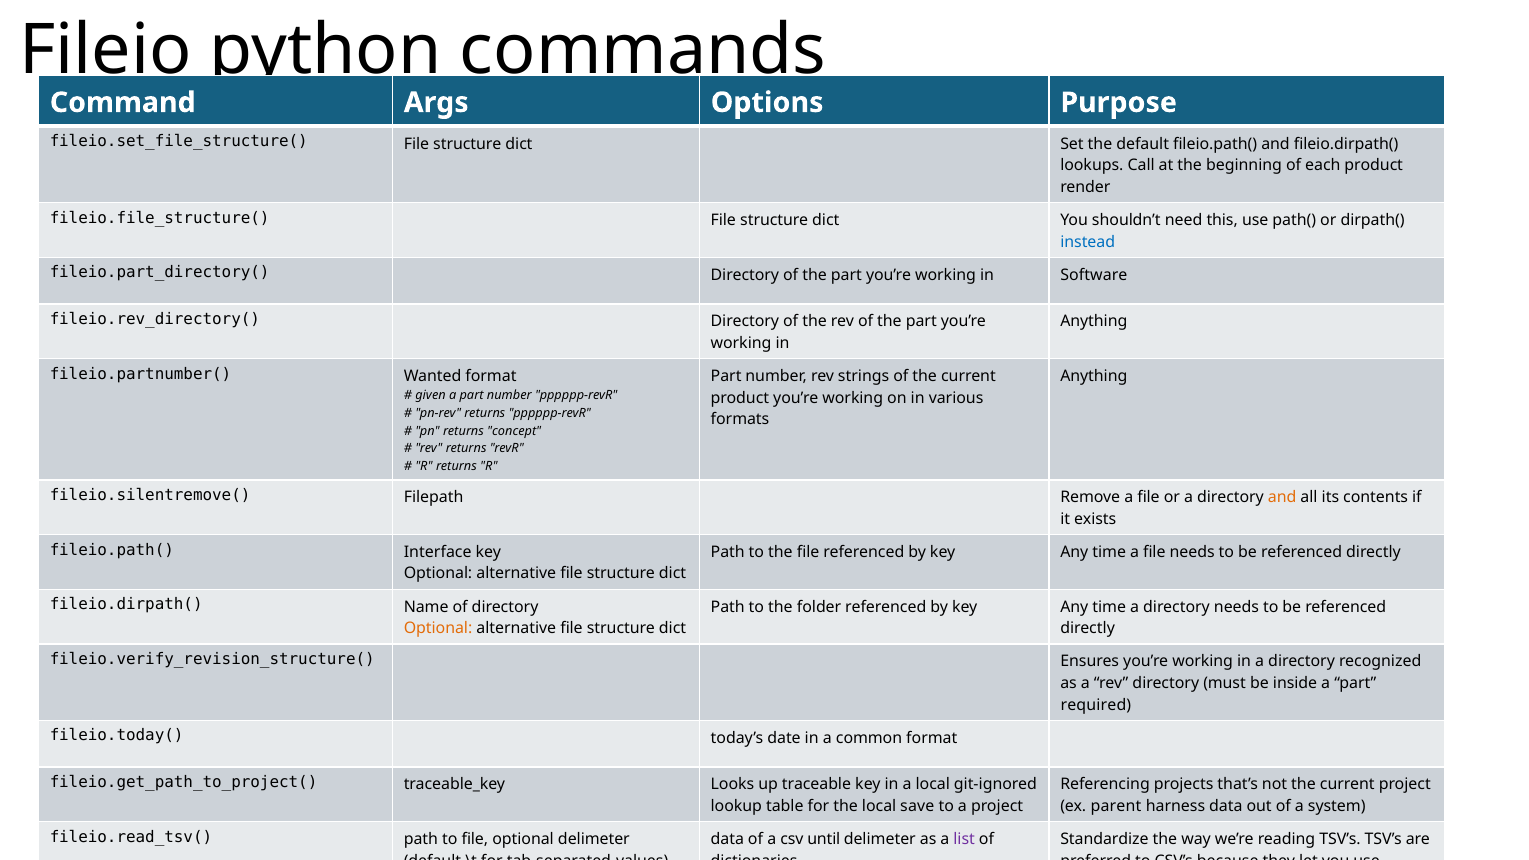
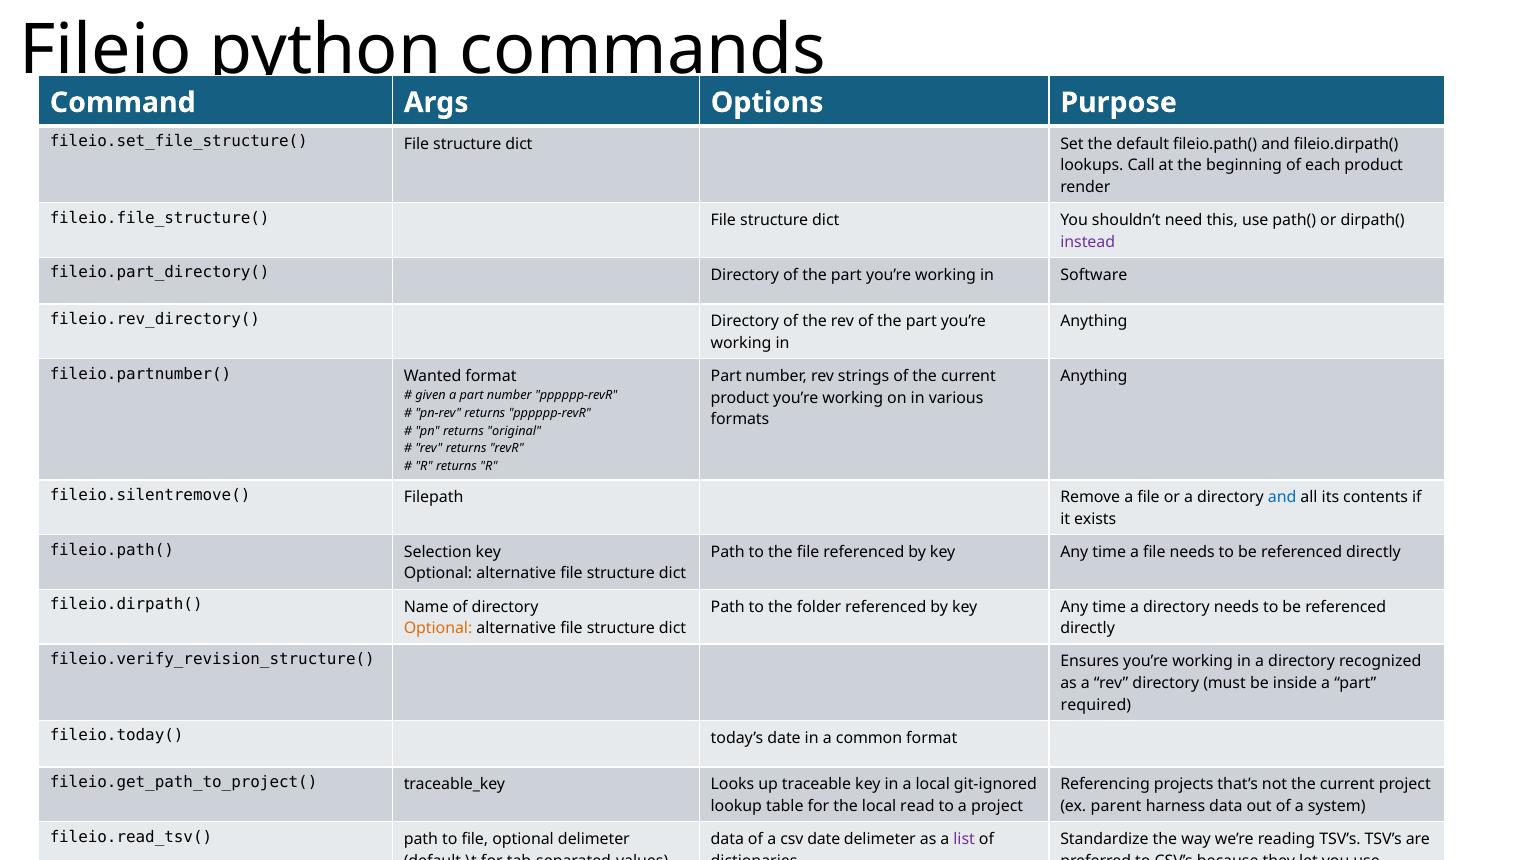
instead colour: blue -> purple (1088, 242)
concept: concept -> original (514, 431)
and colour: orange -> blue (1282, 497)
Interface: Interface -> Selection (438, 552)
save: save -> read (917, 806)
csv until: until -> date (824, 839)
